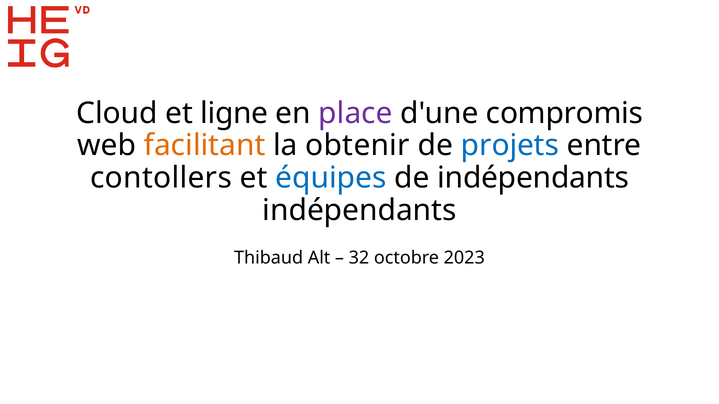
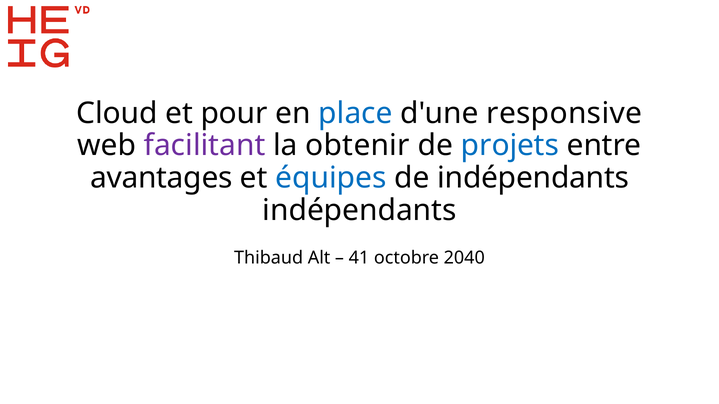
ligne: ligne -> pour (234, 113)
place colour: purple -> blue (356, 113)
compromis: compromis -> responsive (564, 113)
facilitant colour: orange -> purple (205, 146)
contollers: contollers -> avantages (161, 178)
32: 32 -> 41 (359, 258)
2023: 2023 -> 2040 (464, 258)
